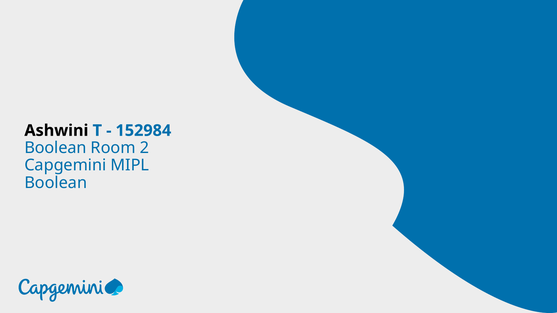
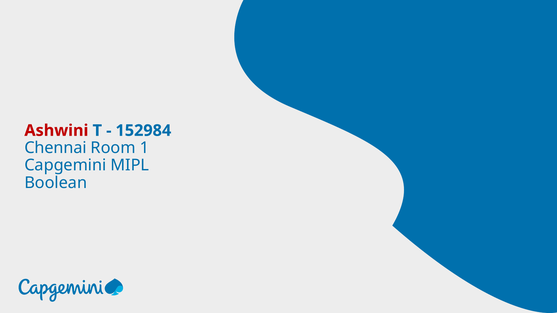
Ashwini colour: black -> red (56, 131)
Boolean: Boolean -> Chennai (55, 148)
2: 2 -> 1 (144, 148)
